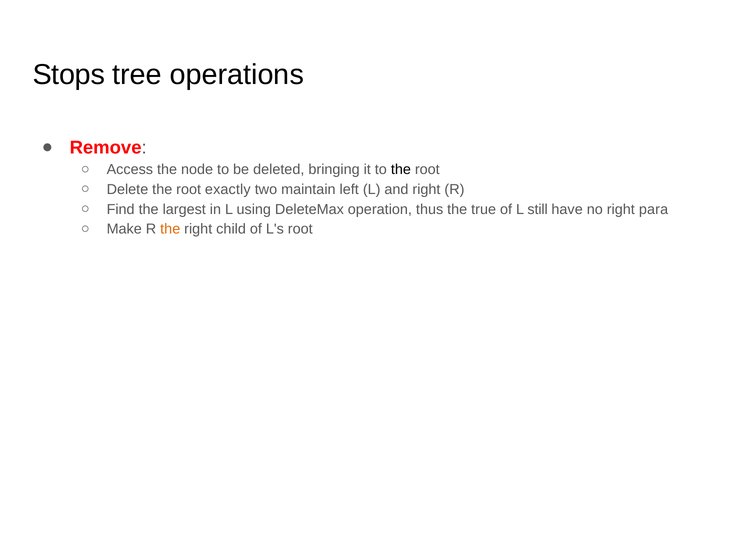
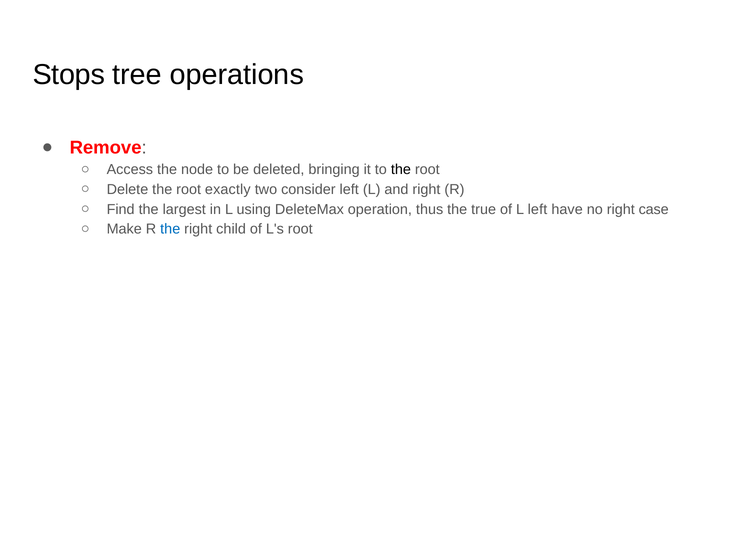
maintain: maintain -> consider (308, 189)
L still: still -> left (537, 209)
para: para -> case (654, 209)
the colour: orange -> blue (170, 229)
